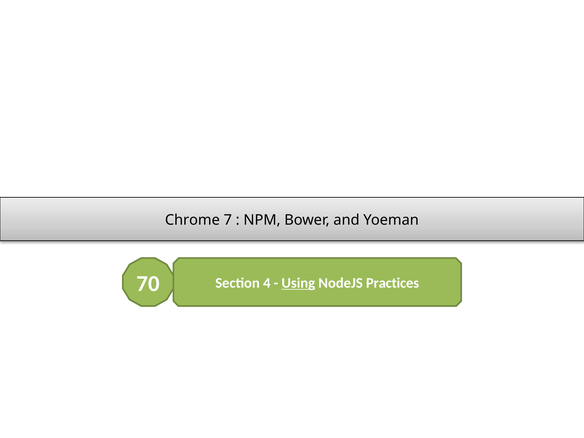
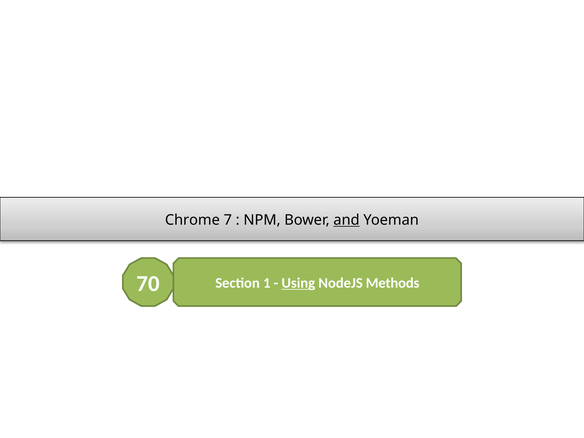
and underline: none -> present (346, 220)
4: 4 -> 1 (267, 283)
Practices: Practices -> Methods (393, 283)
